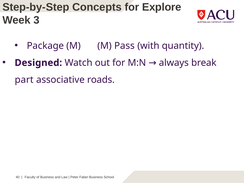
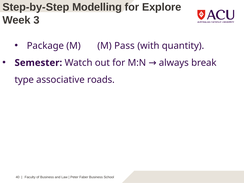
Concepts: Concepts -> Modelling (97, 7)
Designed: Designed -> Semester (38, 63)
part: part -> type (24, 80)
